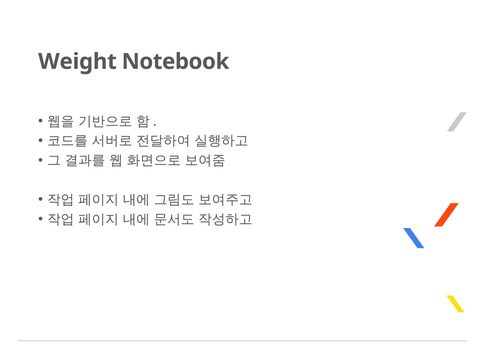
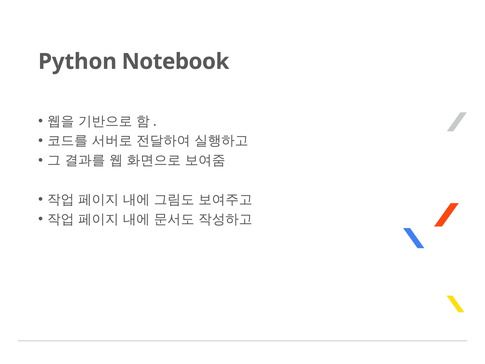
Weight: Weight -> Python (77, 62)
